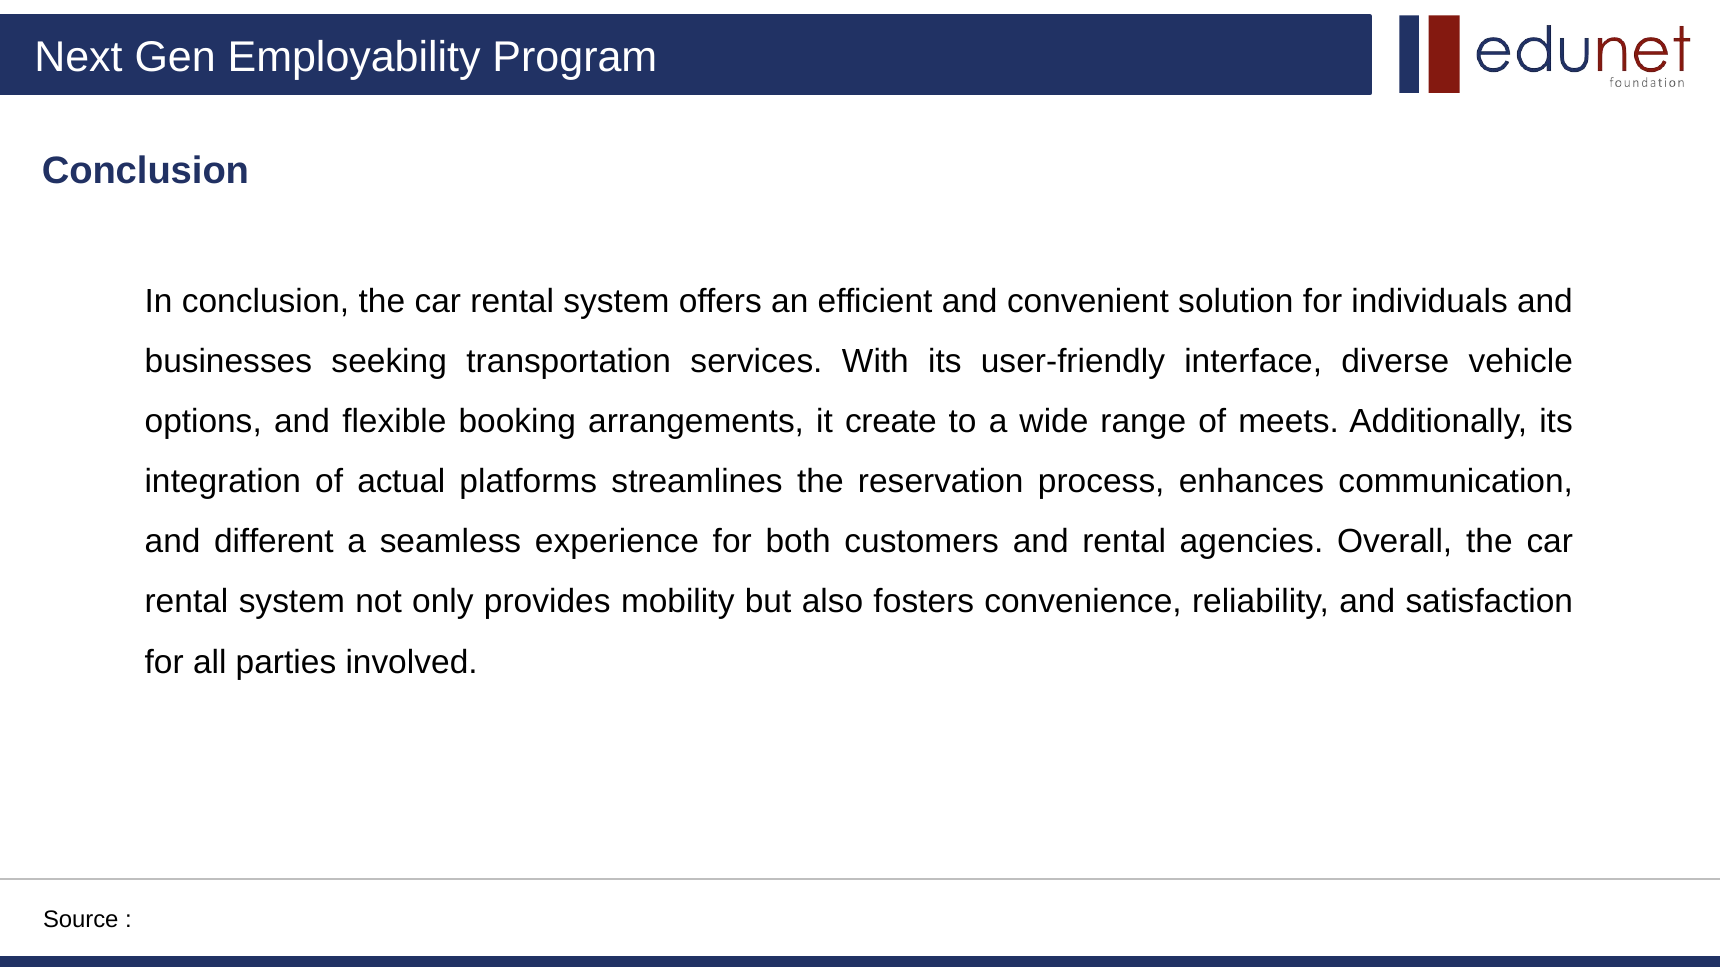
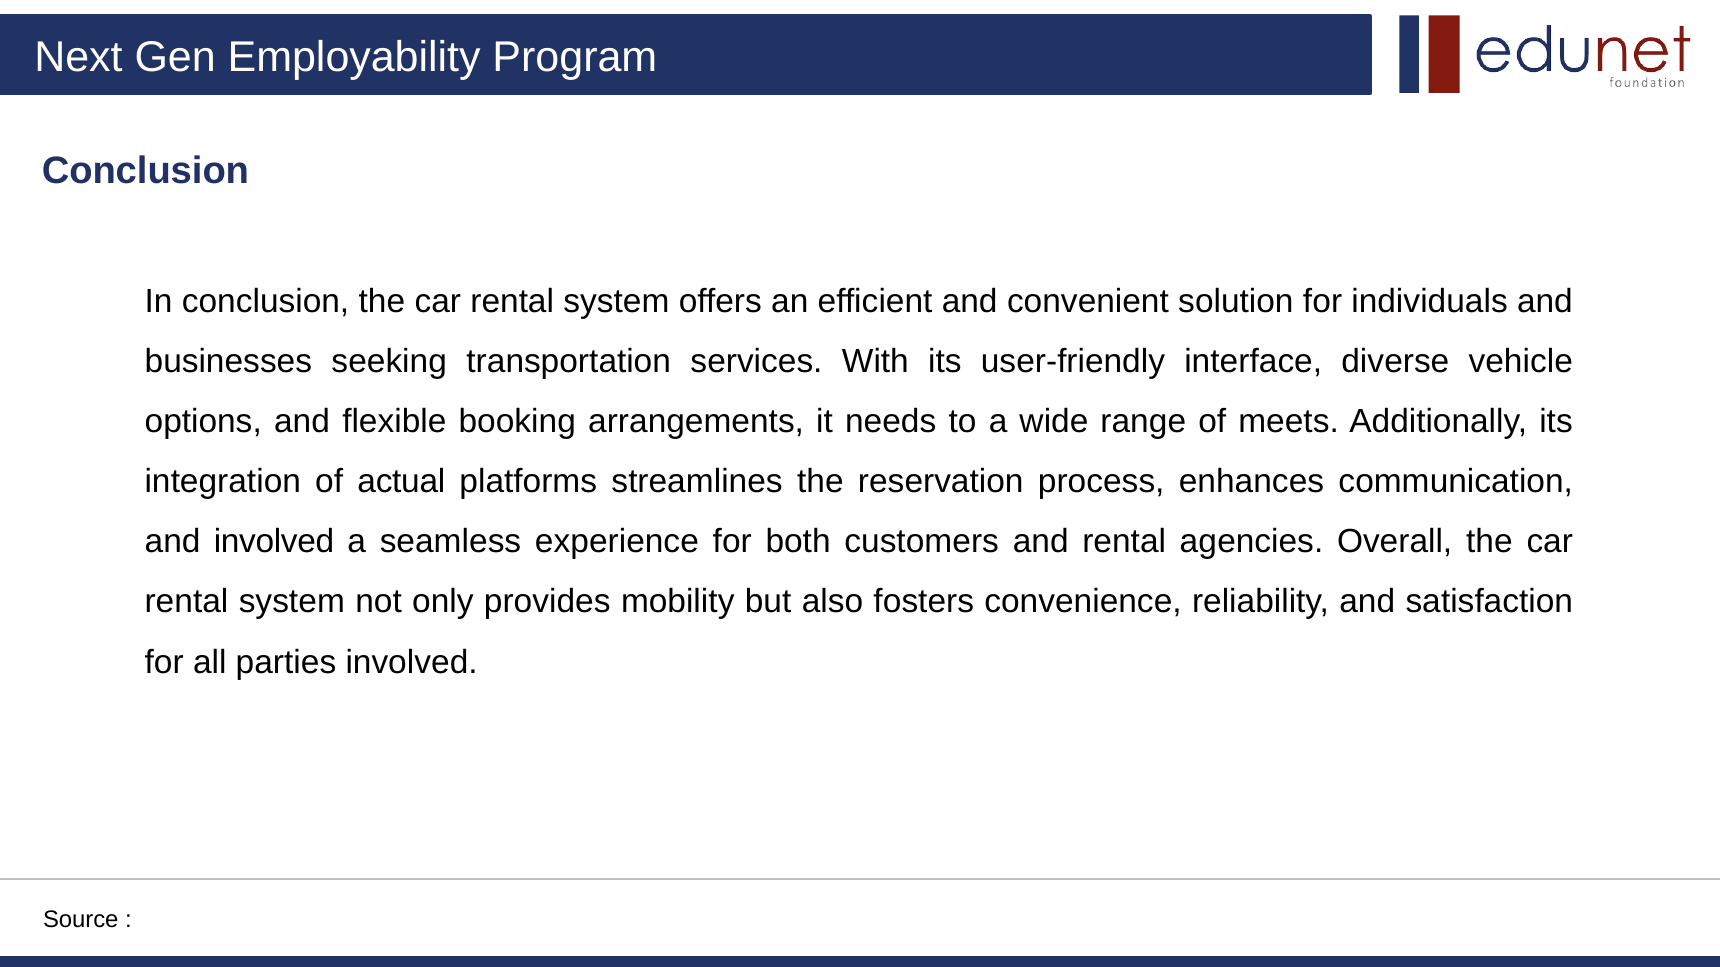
create: create -> needs (891, 422)
and different: different -> involved (274, 542)
